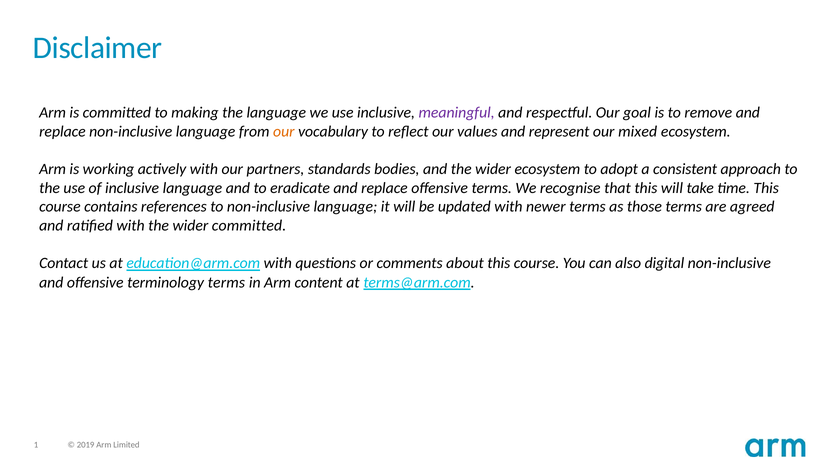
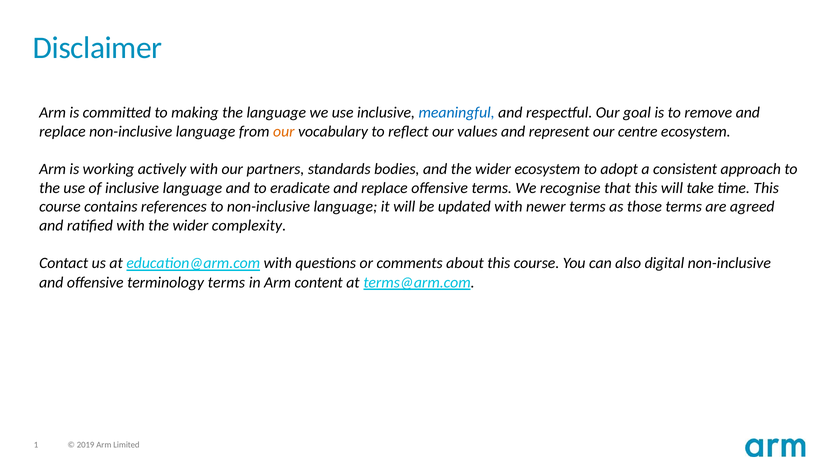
meaningful colour: purple -> blue (457, 113)
mixed: mixed -> centre (638, 132)
wider committed: committed -> complexity (249, 226)
